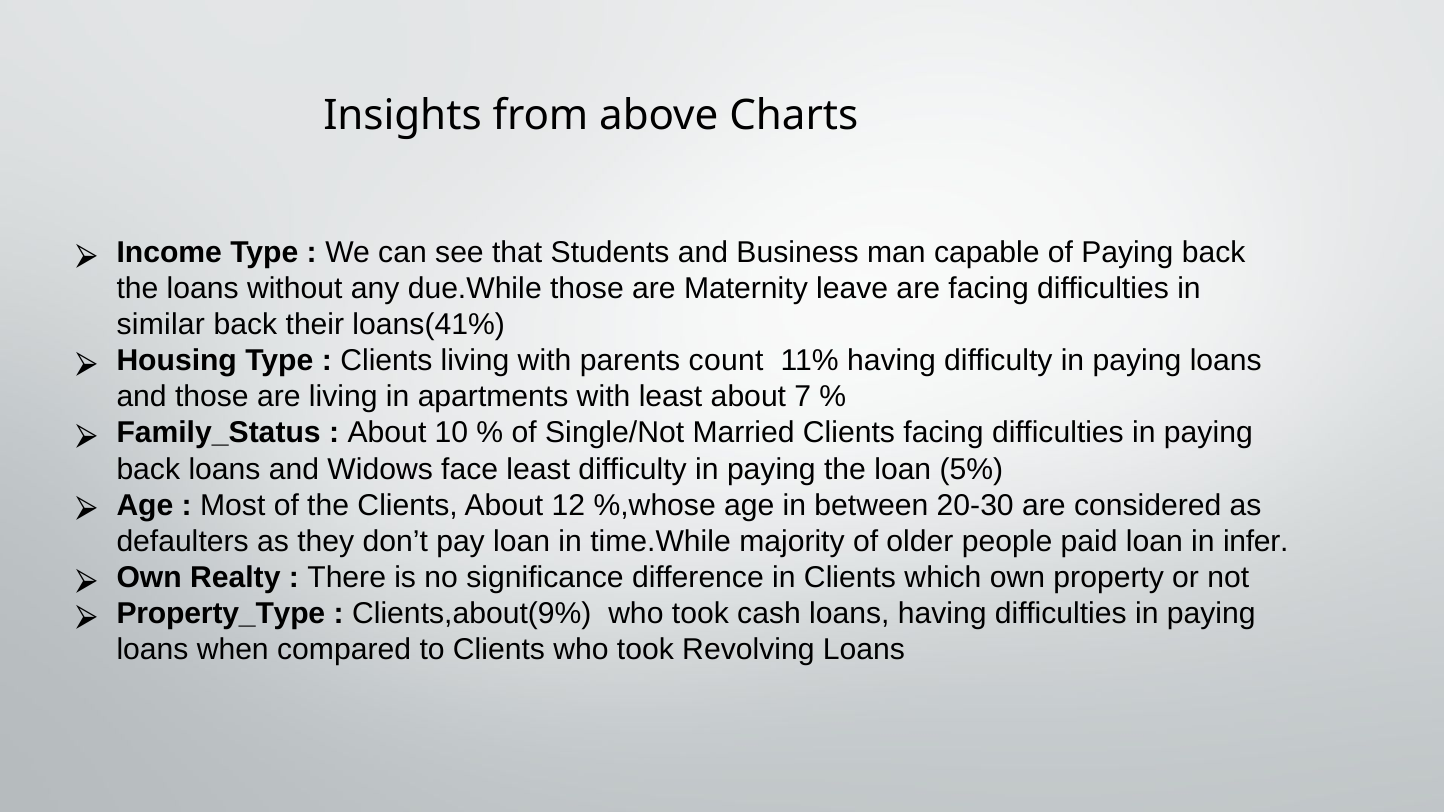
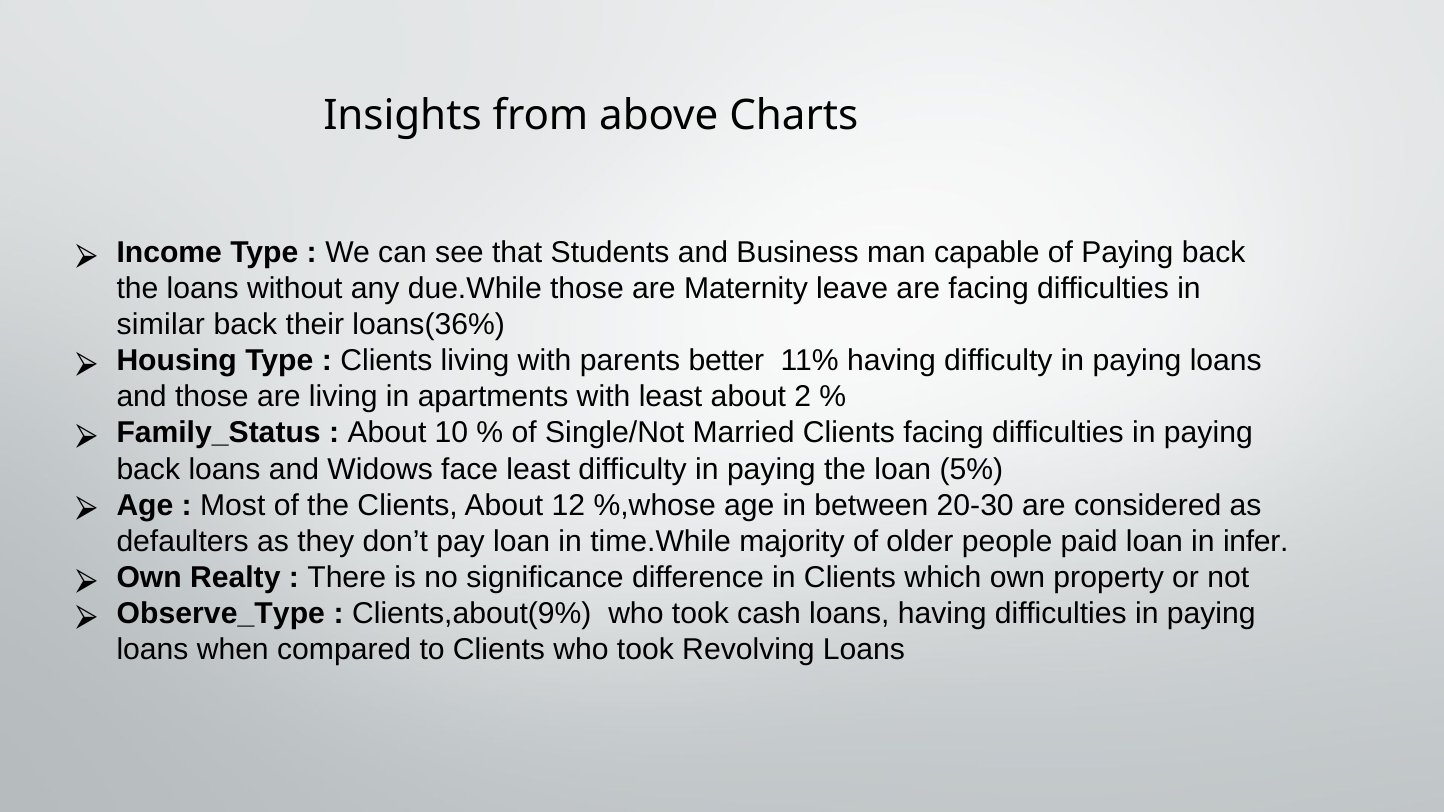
loans(41%: loans(41% -> loans(36% (429, 325)
count: count -> better (726, 361)
7: 7 -> 2 (803, 397)
Property_Type: Property_Type -> Observe_Type (221, 614)
